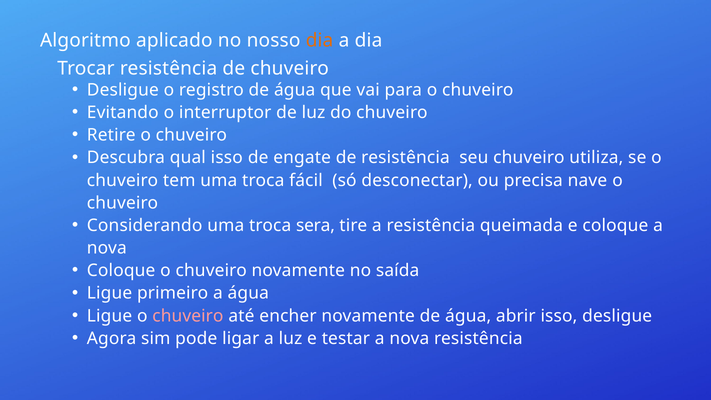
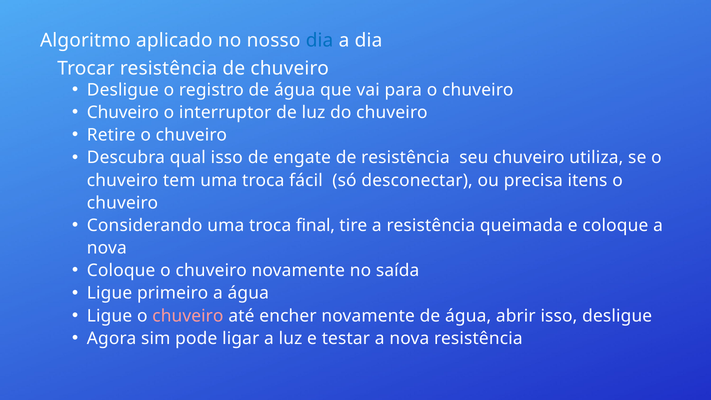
dia colour: orange -> blue (320, 41)
Evitando: Evitando -> Chuveiro (123, 113)
nave: nave -> itens (587, 180)
sera: sera -> final (315, 225)
